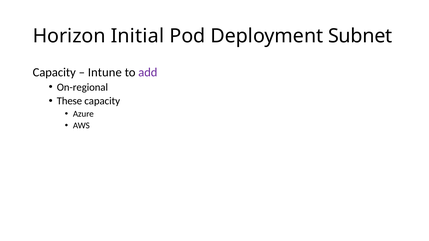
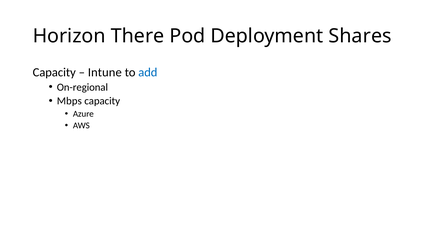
Initial: Initial -> There (137, 36)
Subnet: Subnet -> Shares (360, 36)
add colour: purple -> blue (148, 73)
These: These -> Mbps (69, 101)
